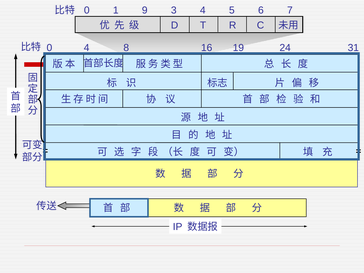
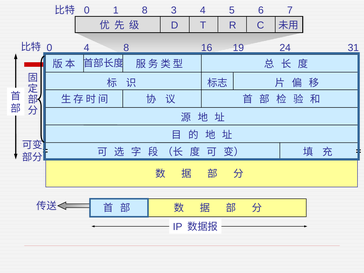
1 9: 9 -> 8 (145, 10)
